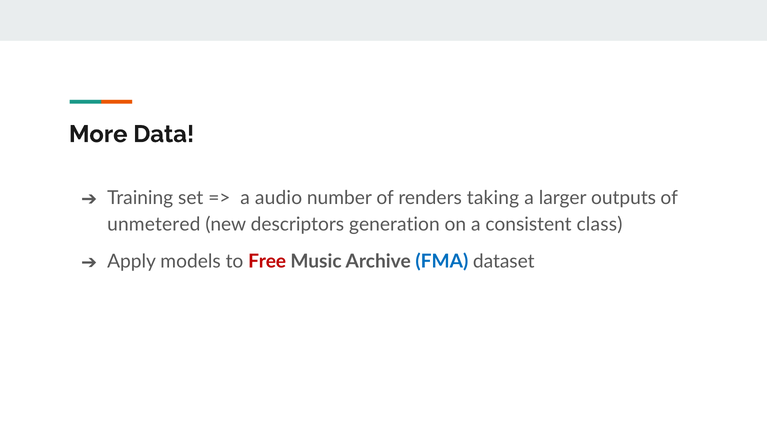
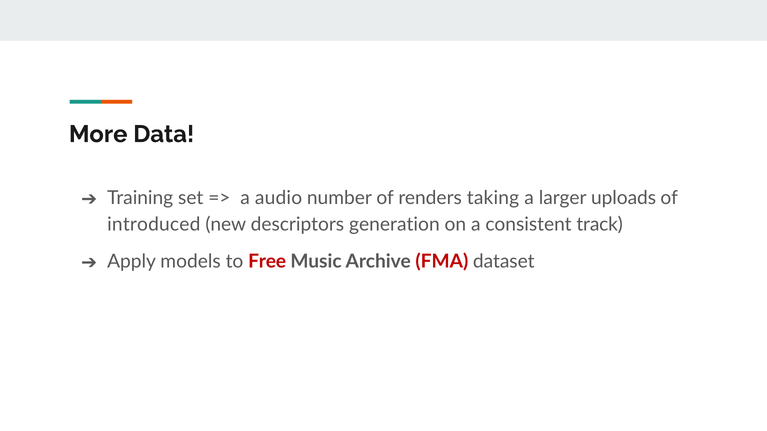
outputs: outputs -> uploads (624, 198)
unmetered: unmetered -> introduced (154, 225)
class: class -> track (600, 225)
FMA colour: blue -> red (442, 262)
